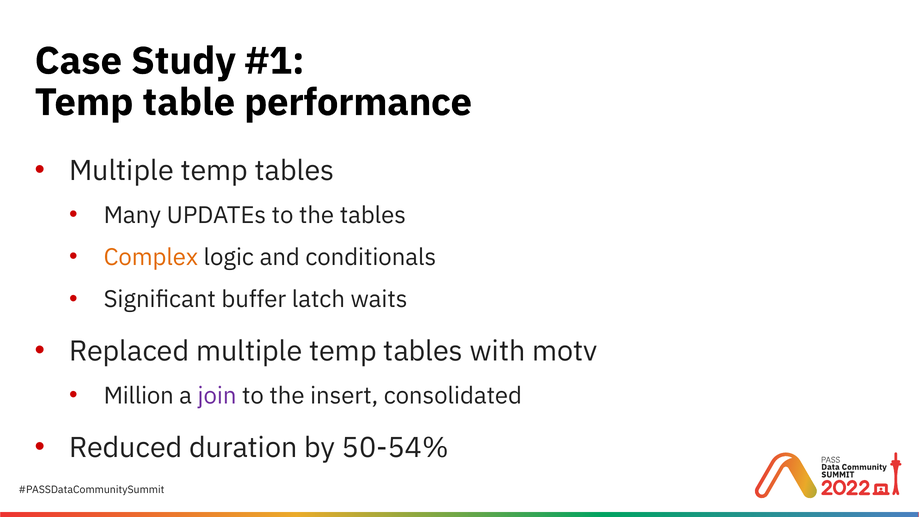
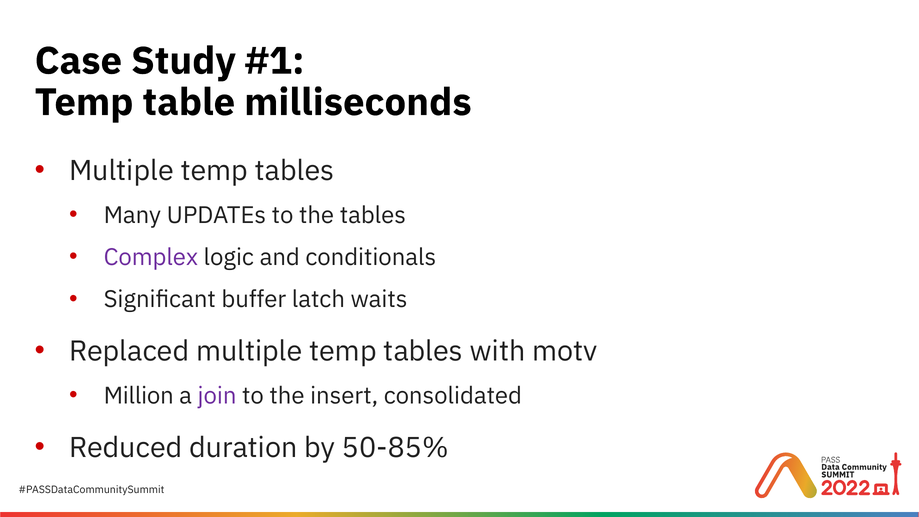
performance: performance -> milliseconds (358, 102)
Complex colour: orange -> purple (151, 257)
50-54%: 50-54% -> 50-85% (395, 448)
